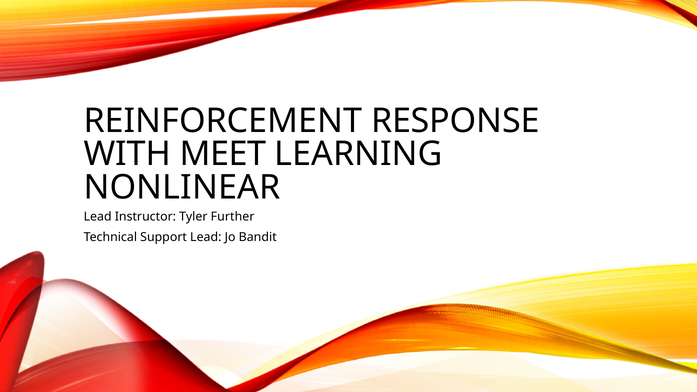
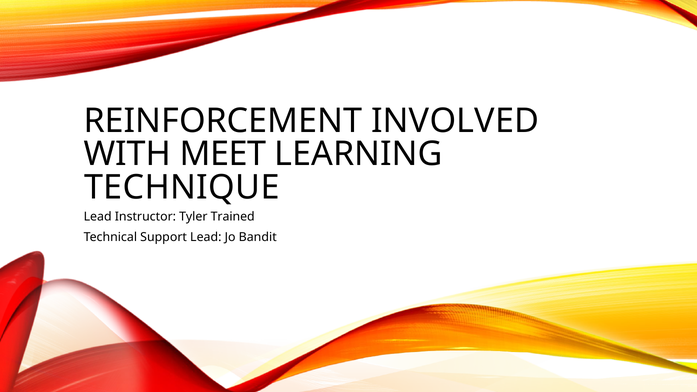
RESPONSE: RESPONSE -> INVOLVED (455, 121)
NONLINEAR: NONLINEAR -> TECHNIQUE (182, 187)
Further: Further -> Trained (233, 217)
